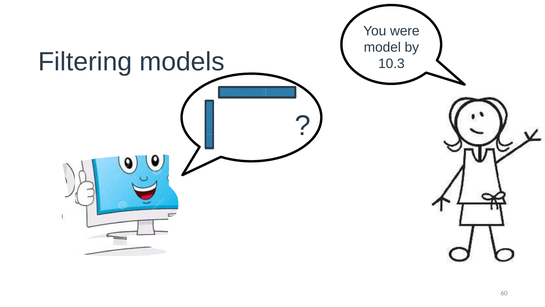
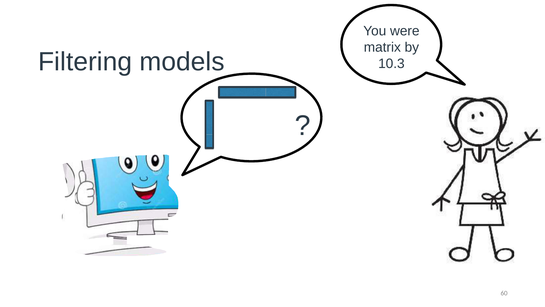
model: model -> matrix (382, 47)
